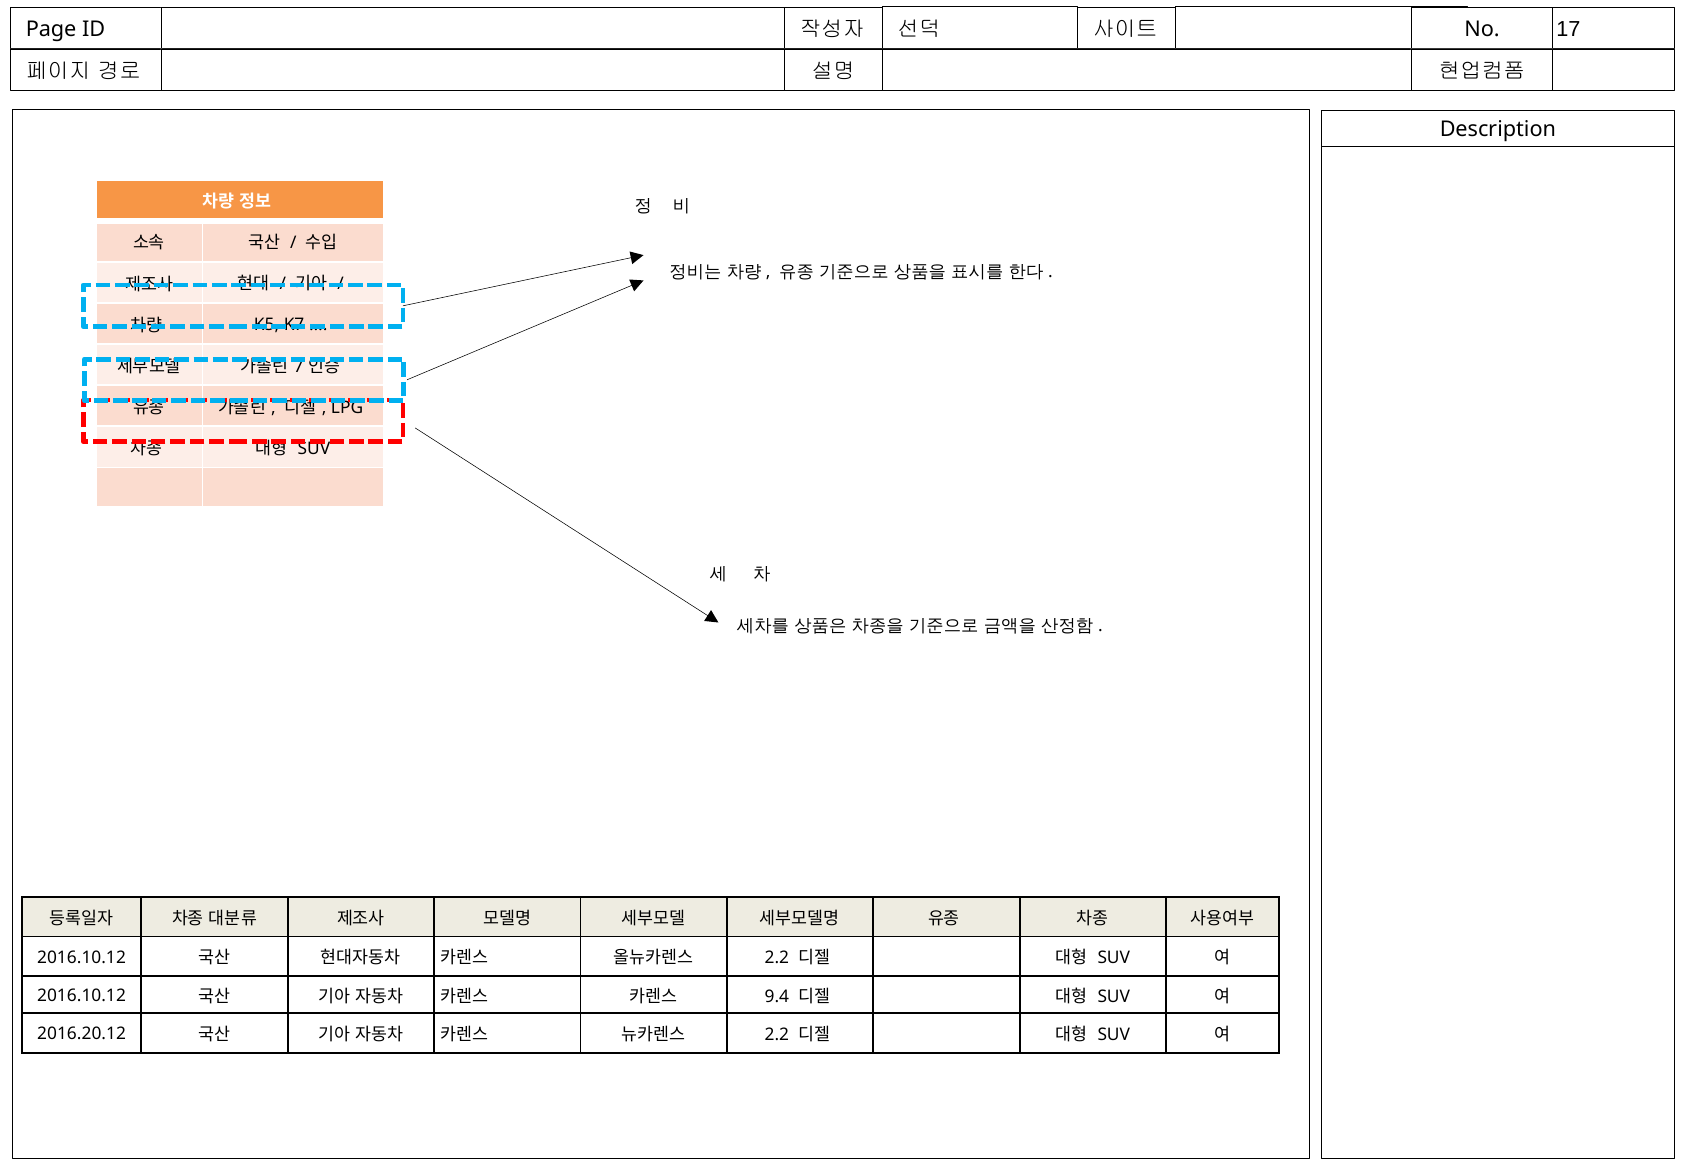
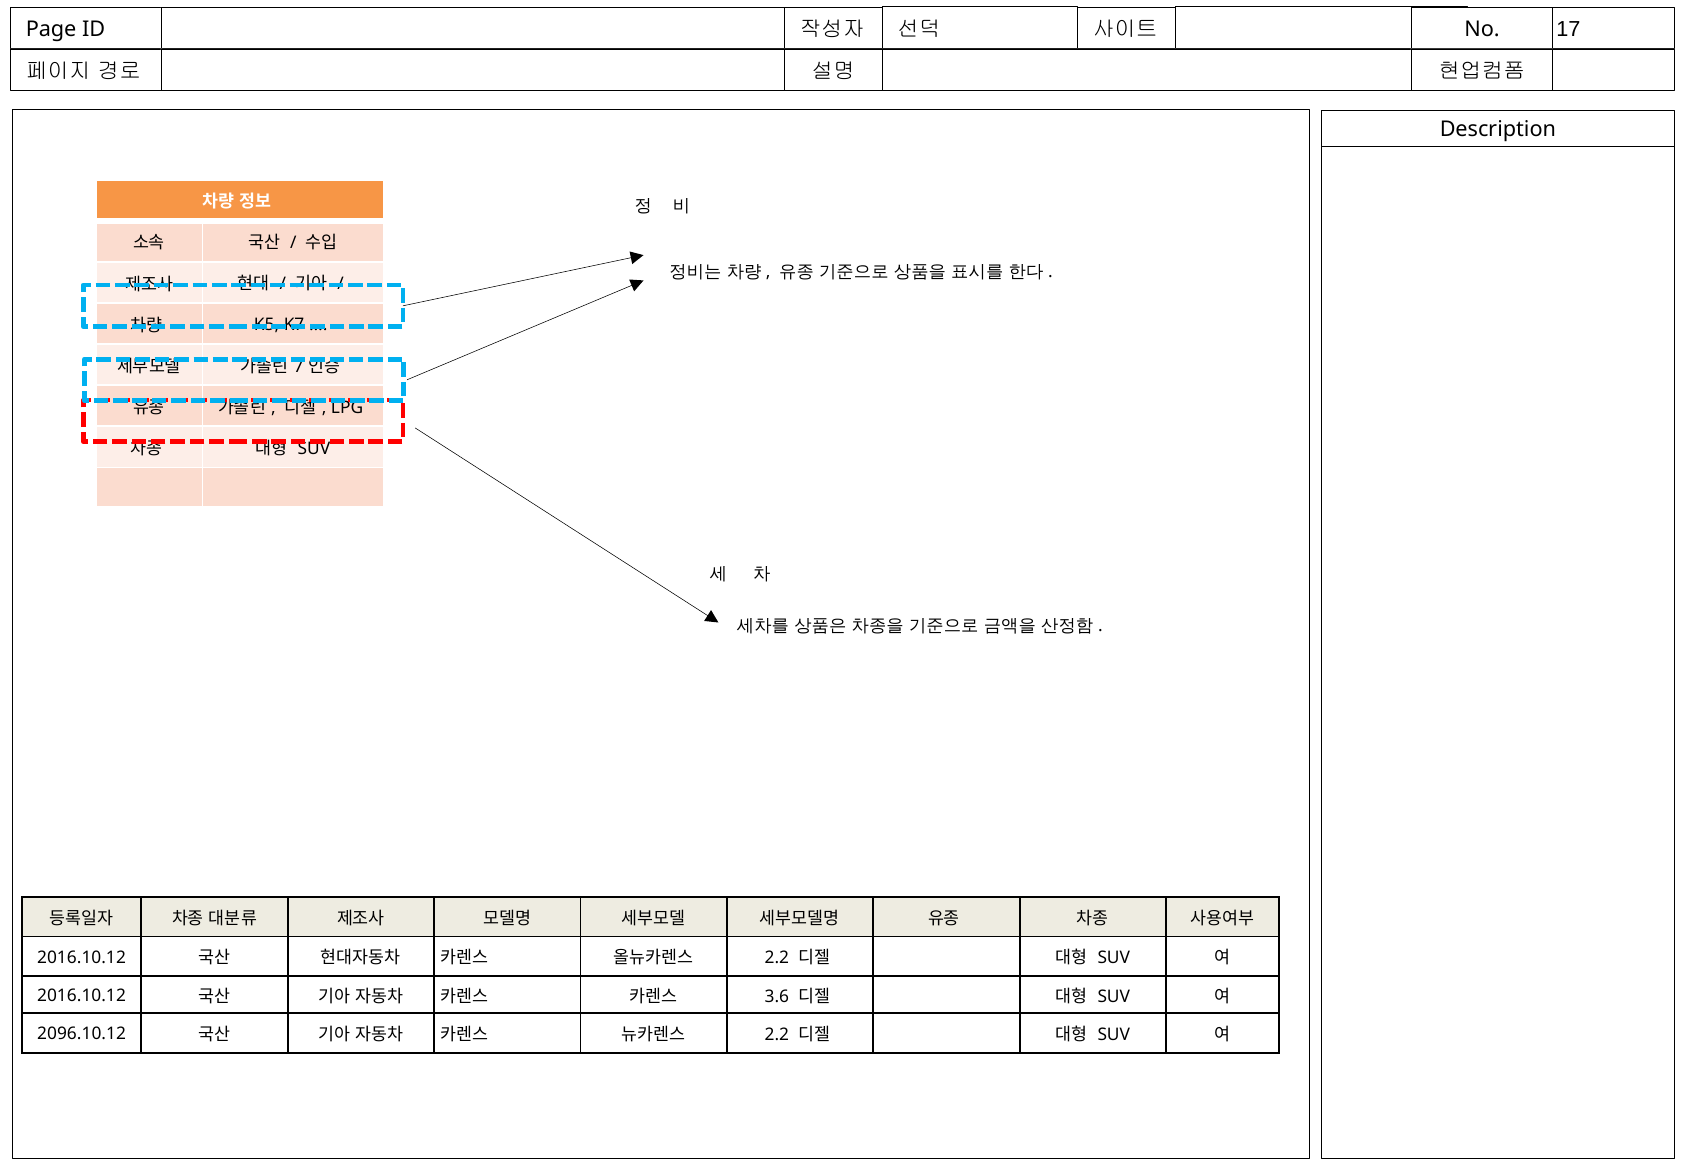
9.4: 9.4 -> 3.6 (777, 996)
2016.20.12: 2016.20.12 -> 2096.10.12 (82, 1034)
